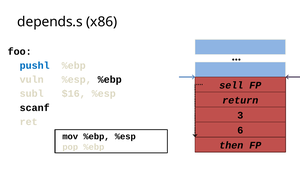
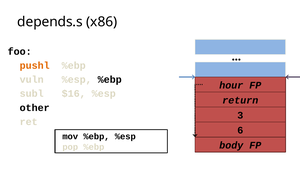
pushl colour: blue -> orange (35, 66)
sell: sell -> hour (231, 85)
scanf: scanf -> other (35, 108)
then: then -> body (231, 145)
